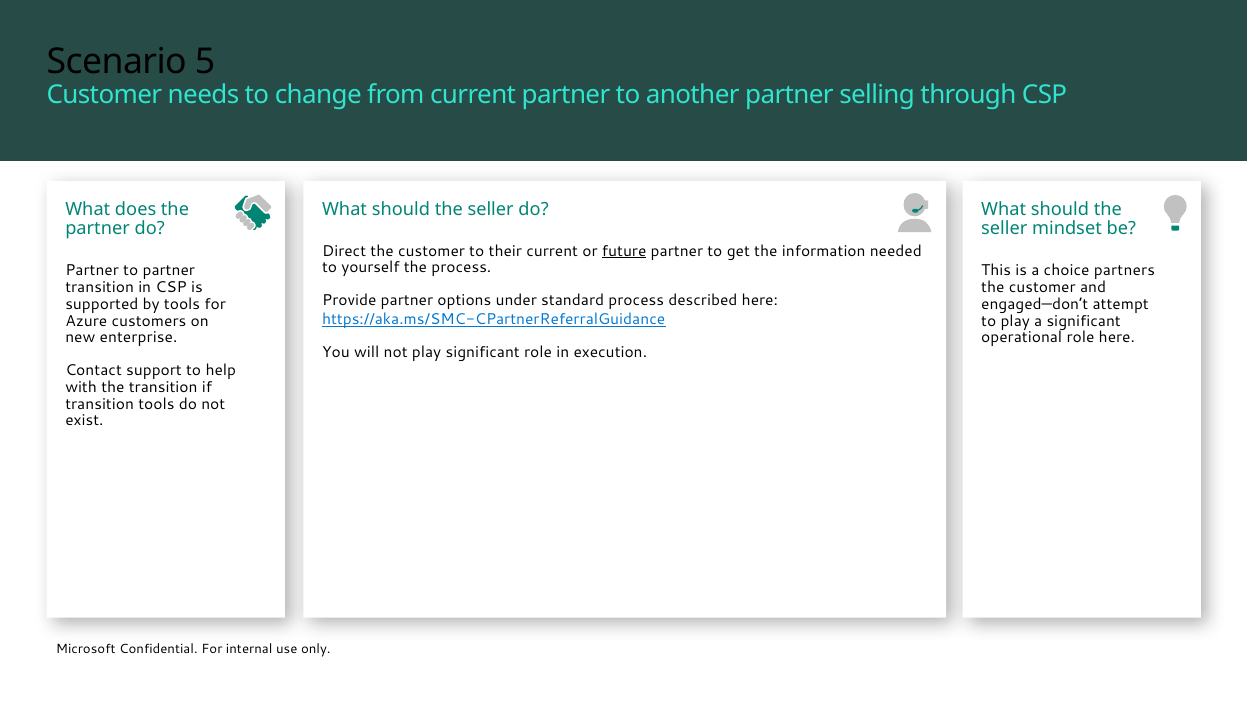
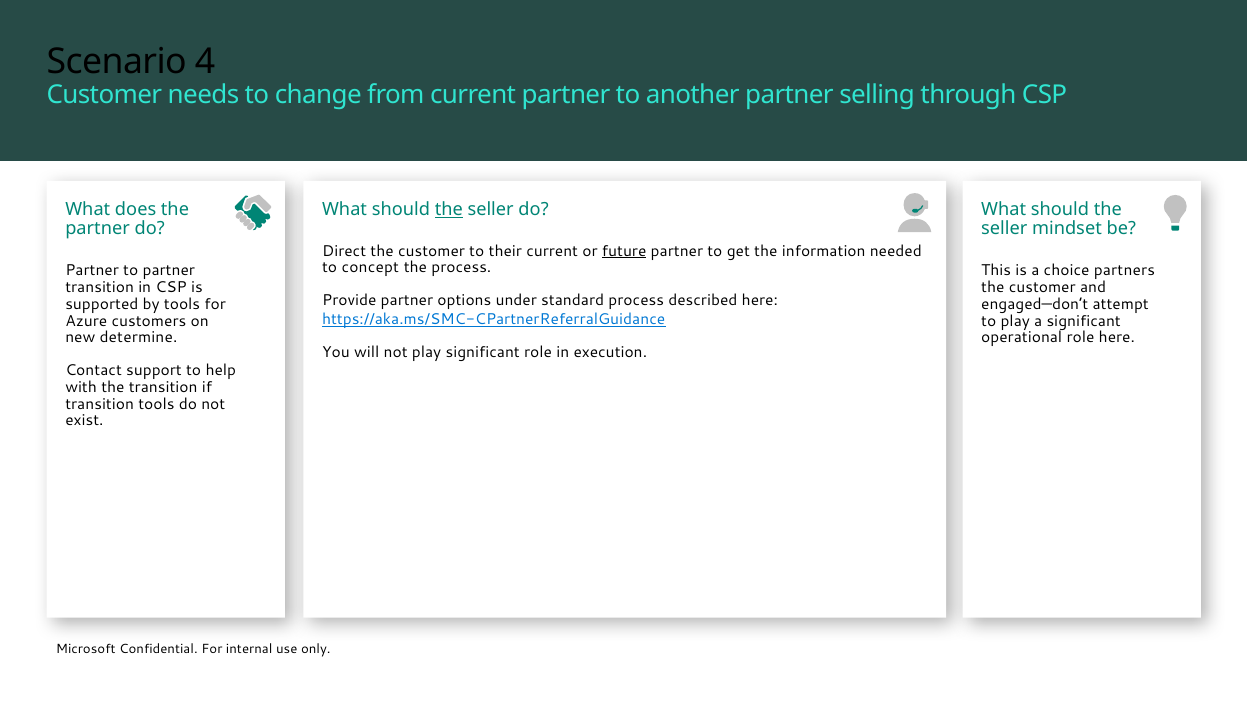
5: 5 -> 4 (205, 62)
the underline: none -> present (449, 209)
yourself: yourself -> concept (370, 268)
enterprise: enterprise -> determine (138, 338)
